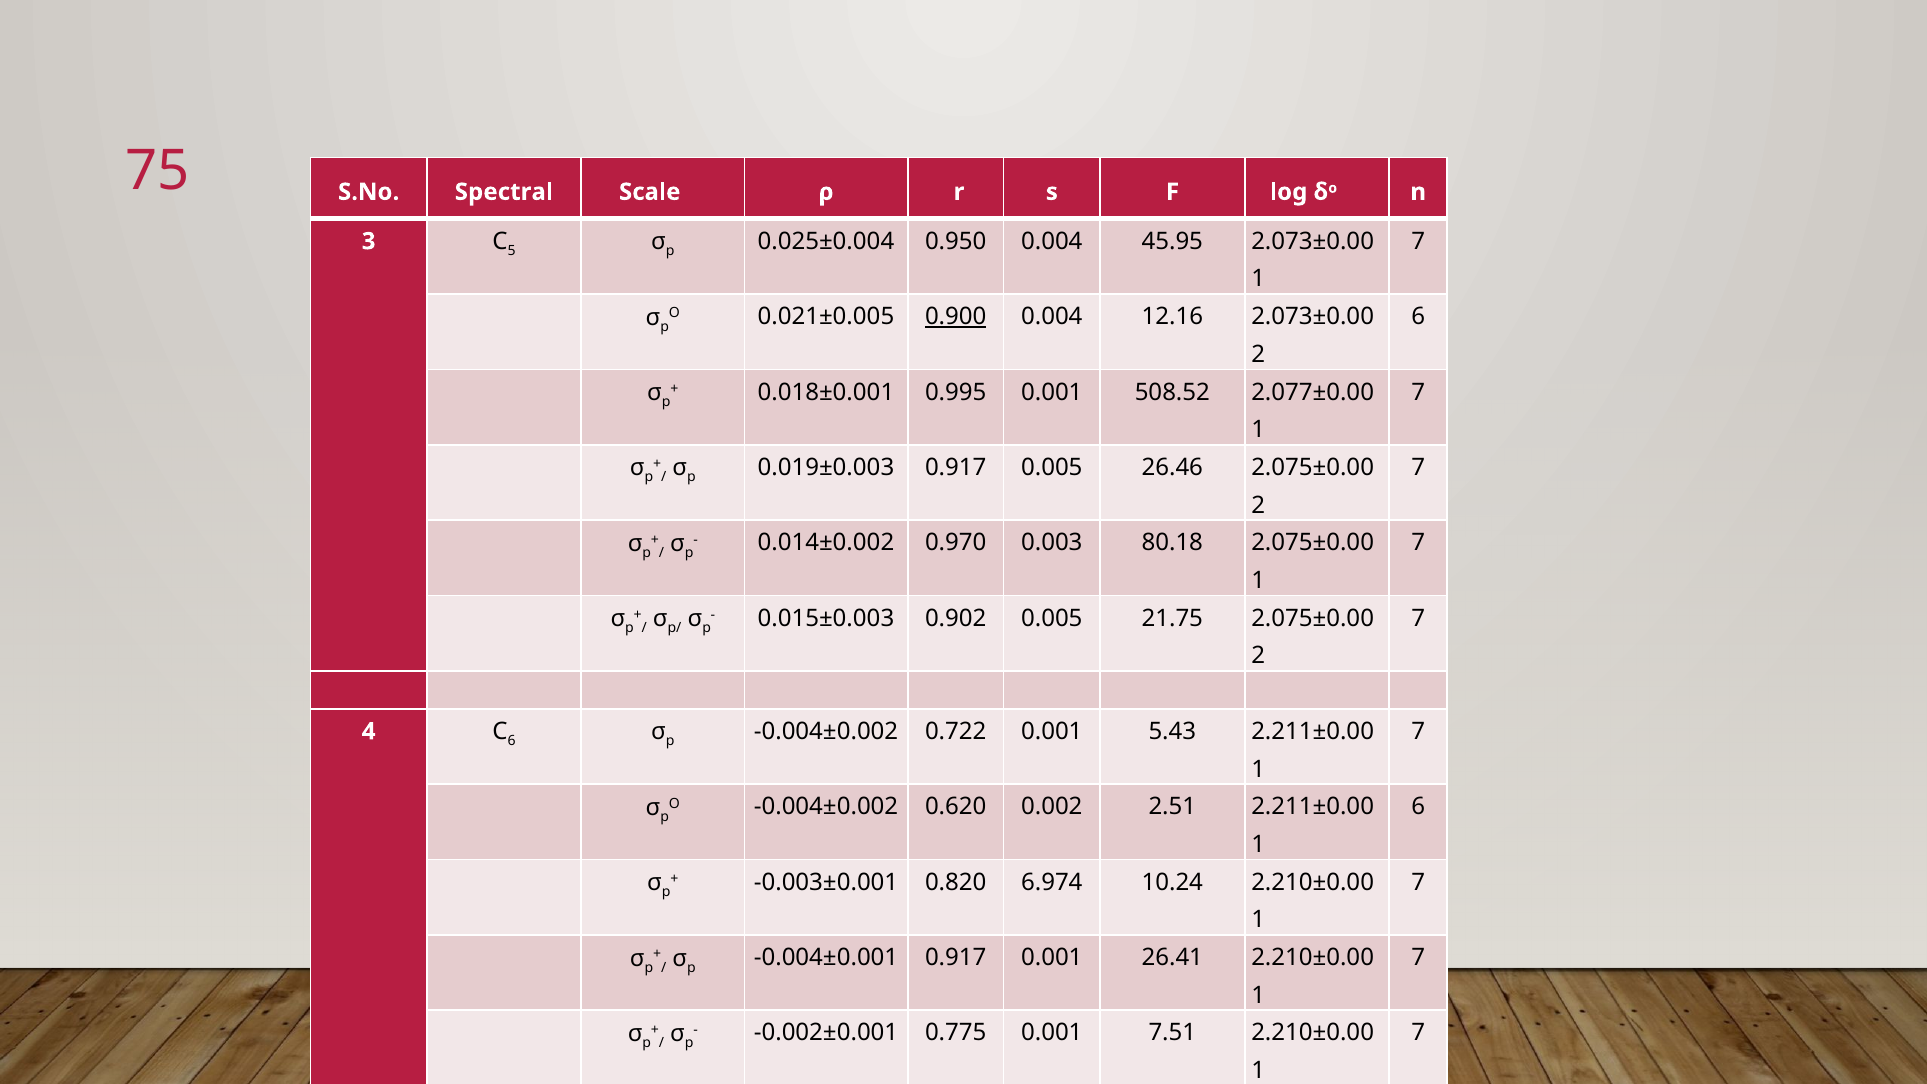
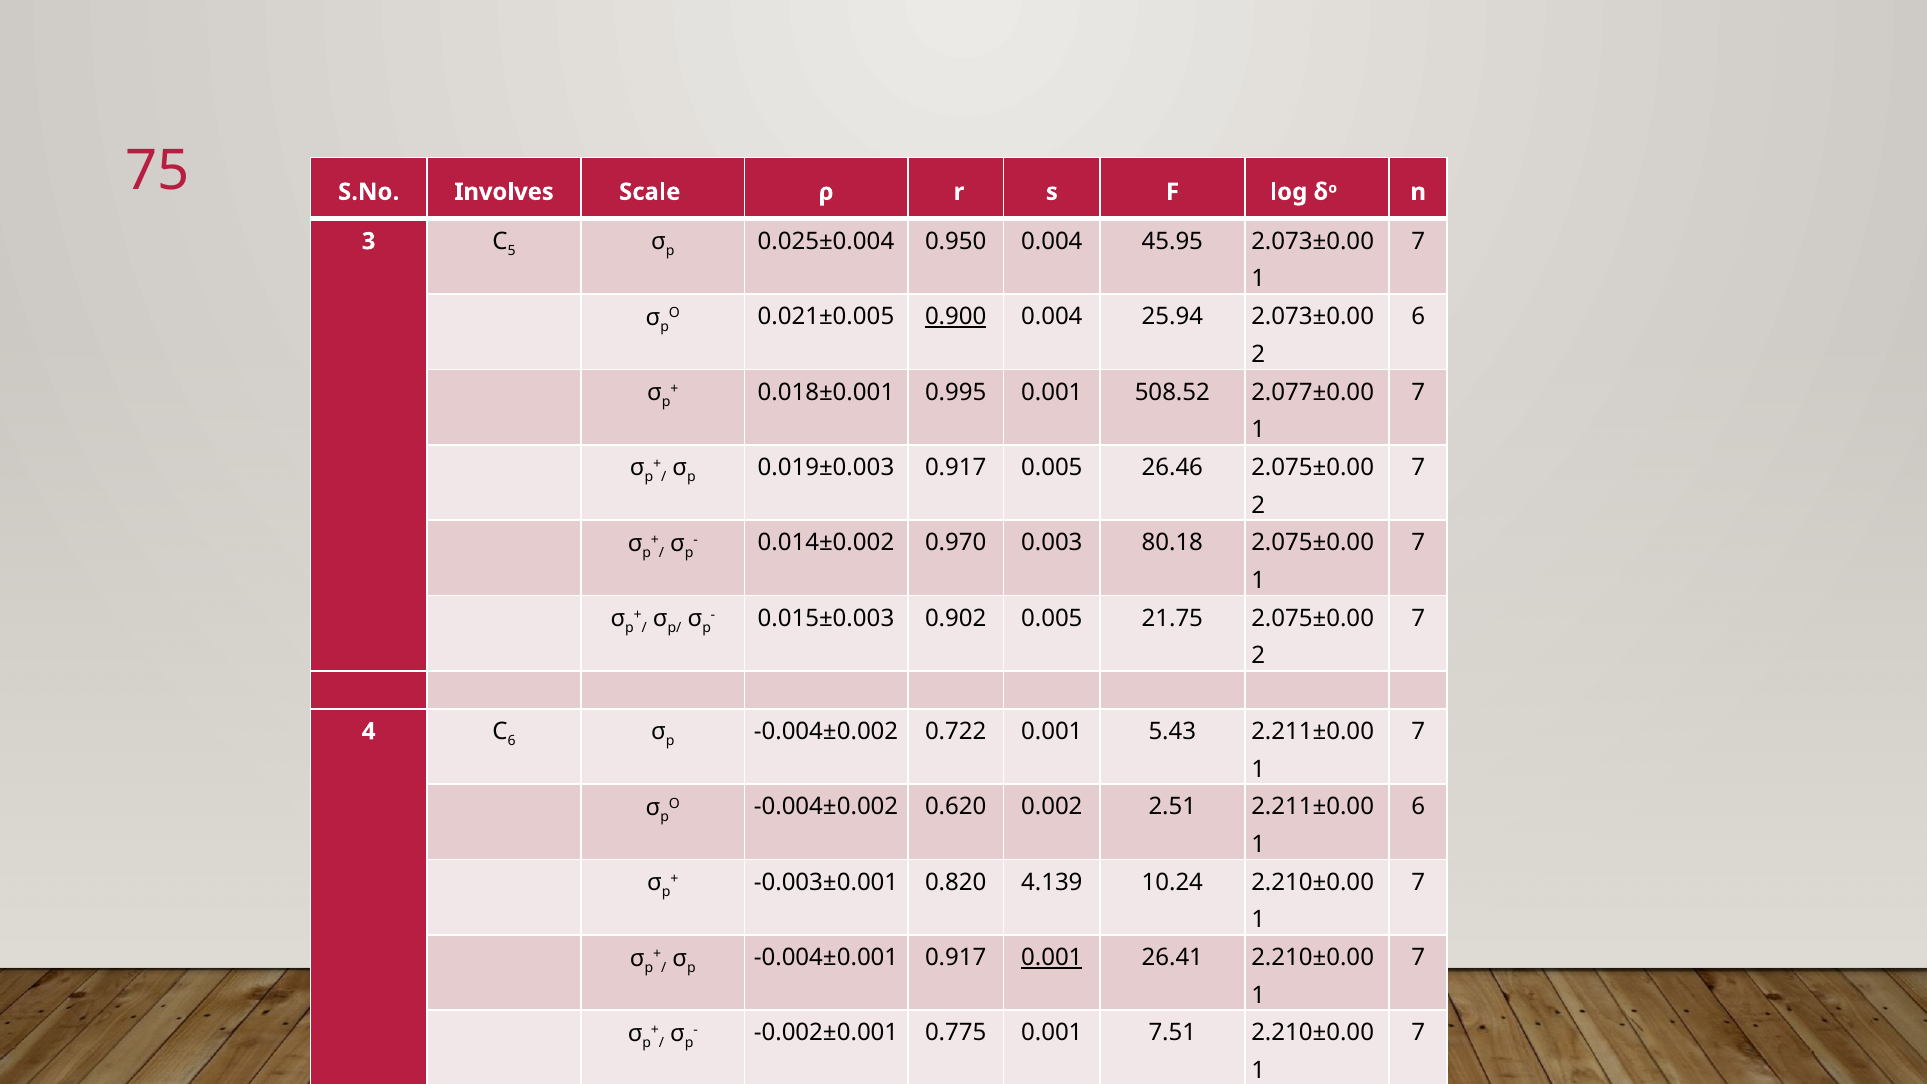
Spectral: Spectral -> Involves (504, 192)
12.16: 12.16 -> 25.94 (1172, 317)
6.974: 6.974 -> 4.139 (1052, 882)
0.001 underline: none -> present (1052, 958)
